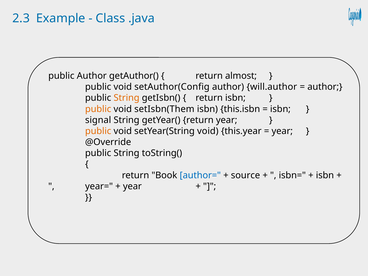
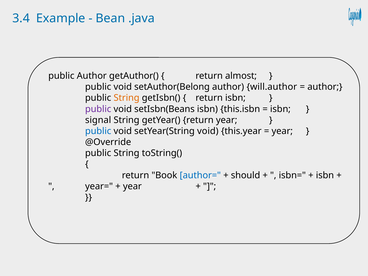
2.3: 2.3 -> 3.4 (21, 18)
Class: Class -> Bean (110, 18)
setAuthor(Config: setAuthor(Config -> setAuthor(Belong (172, 87)
public colour: orange -> purple (98, 109)
setIsbn(Them: setIsbn(Them -> setIsbn(Beans (164, 109)
public colour: orange -> blue (98, 131)
source: source -> should (246, 175)
